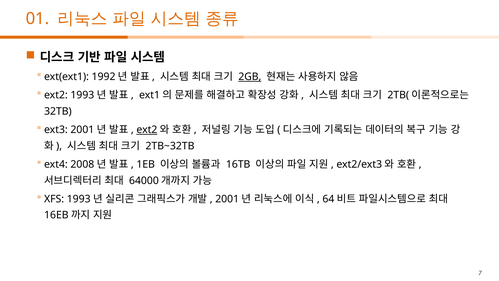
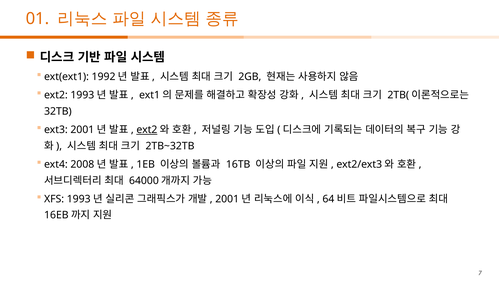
2GB underline: present -> none (250, 77)
